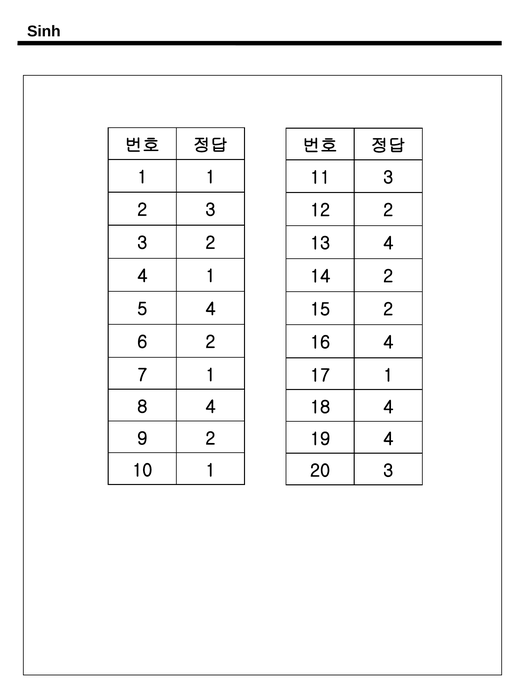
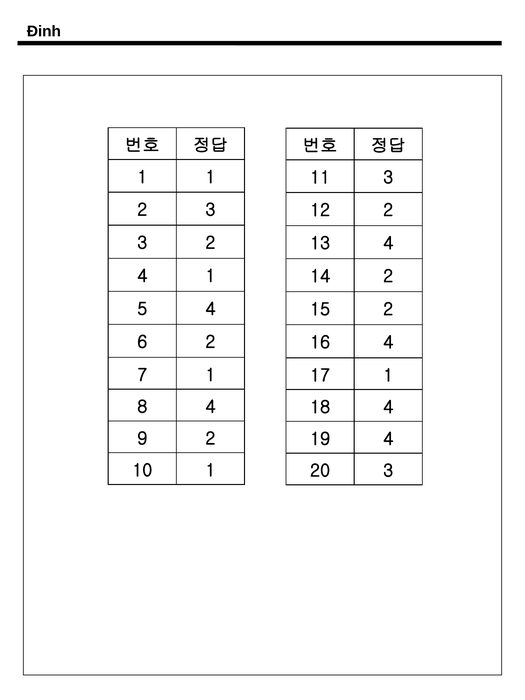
Sinh: Sinh -> Đinh (44, 31)
